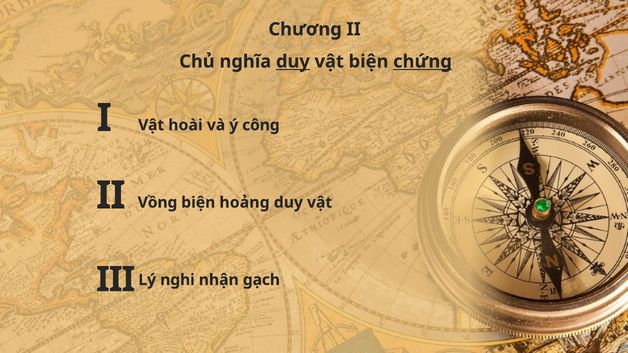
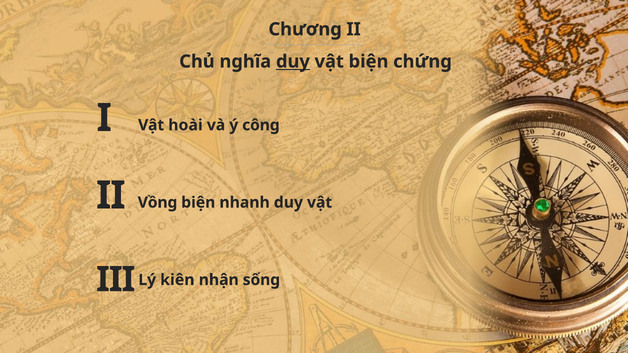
chứng underline: present -> none (422, 62)
hoảng: hoảng -> nhanh (245, 203)
nghi: nghi -> kiên (177, 280)
gạch: gạch -> sống (261, 280)
